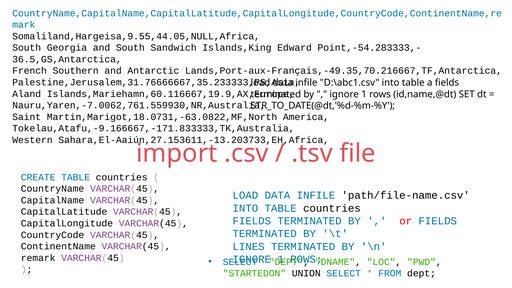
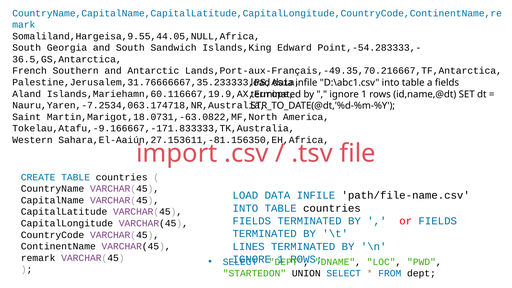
Nauru,Yaren,-7.0062,761.559930,NR,Australia: Nauru,Yaren,-7.0062,761.559930,NR,Australia -> Nauru,Yaren,-7.2534,063.174718,NR,Australia (139, 105)
Sahara,El-Aaiún,27.153611,-13.203733,EH,Africa: Sahara,El-Aaiún,27.153611,-13.203733,EH,Africa -> Sahara,El-Aaiún,27.153611,-81.156350,EH,Africa (194, 140)
